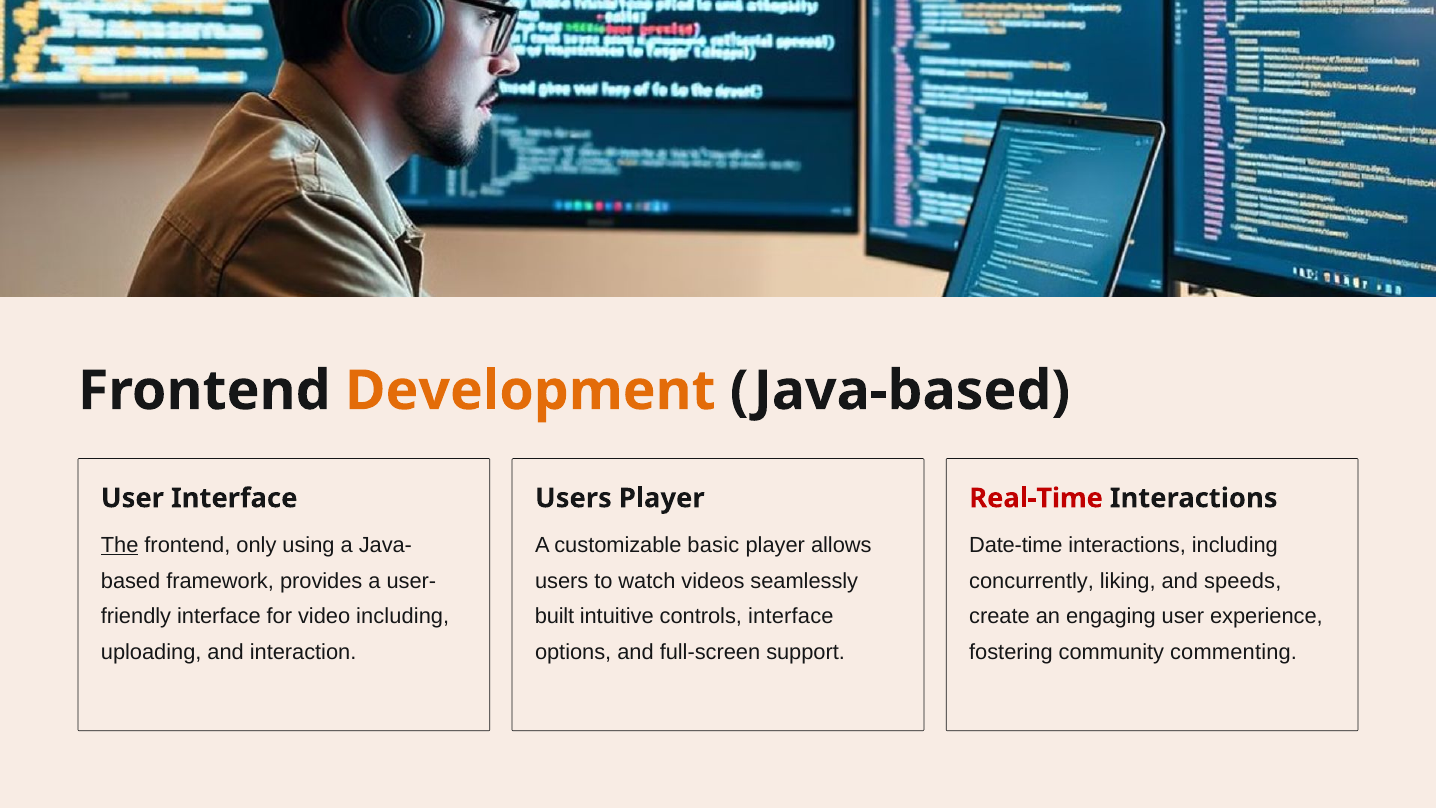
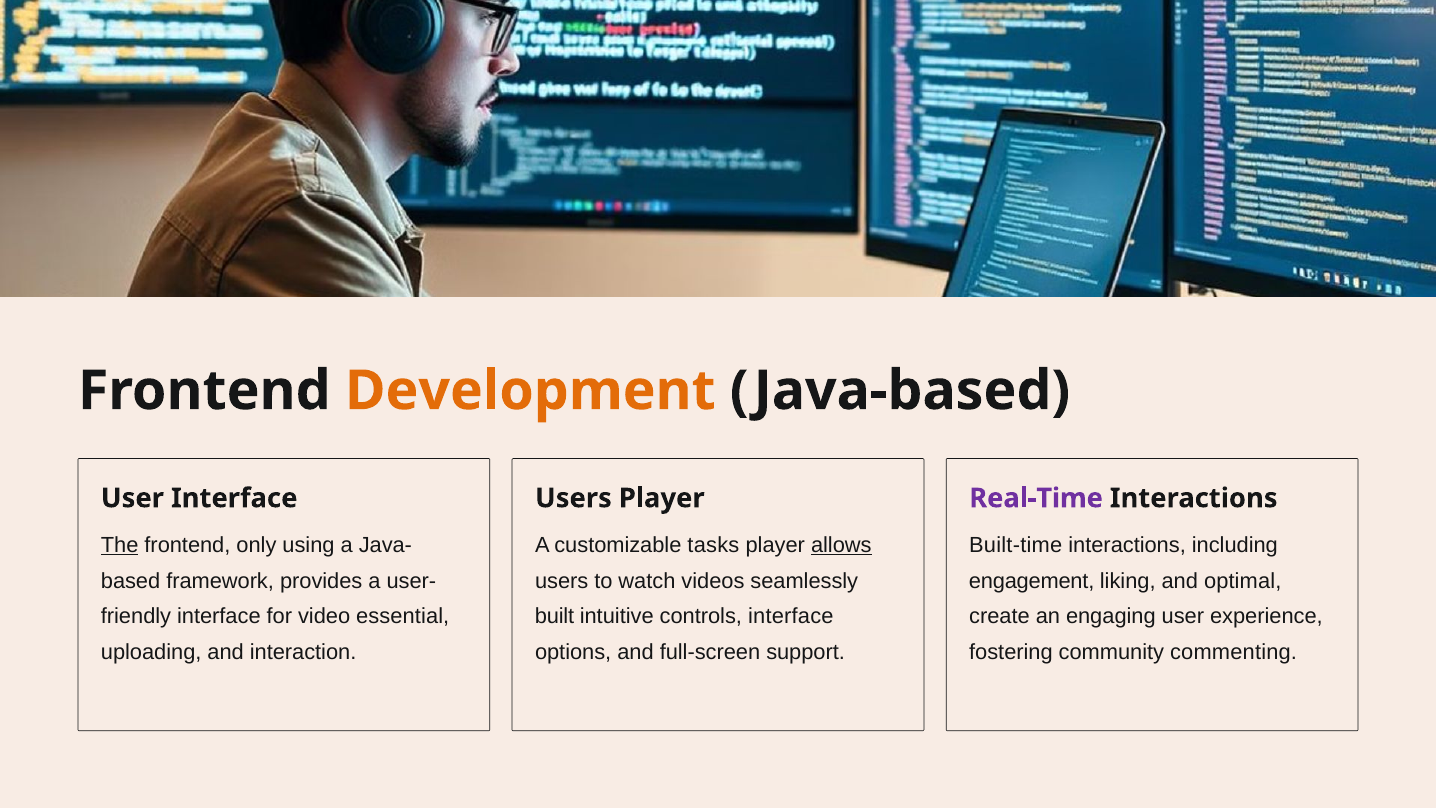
Real-Time colour: red -> purple (1036, 498)
basic: basic -> tasks (713, 545)
allows underline: none -> present (841, 545)
Date-time: Date-time -> Built-time (1016, 545)
concurrently: concurrently -> engagement (1032, 581)
speeds: speeds -> optimal (1243, 581)
video including: including -> essential (403, 616)
